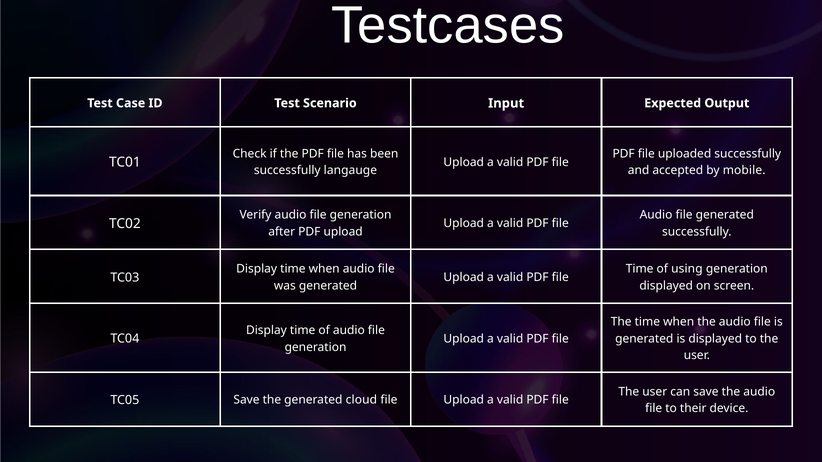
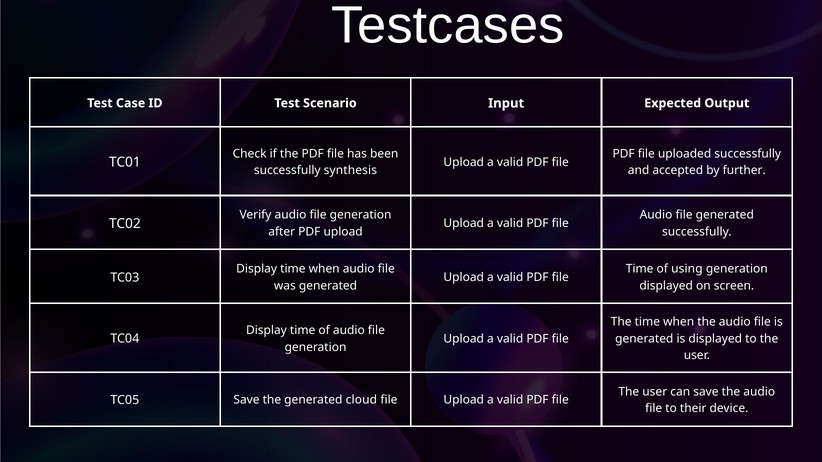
langauge: langauge -> synthesis (350, 171)
mobile: mobile -> further (744, 171)
